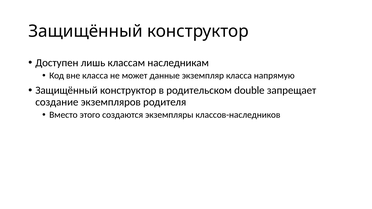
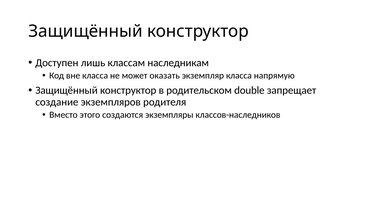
данные: данные -> оказать (165, 76)
